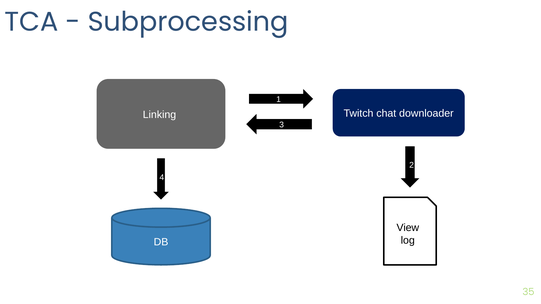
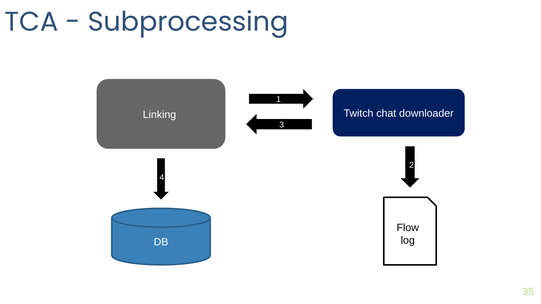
View: View -> Flow (408, 228)
